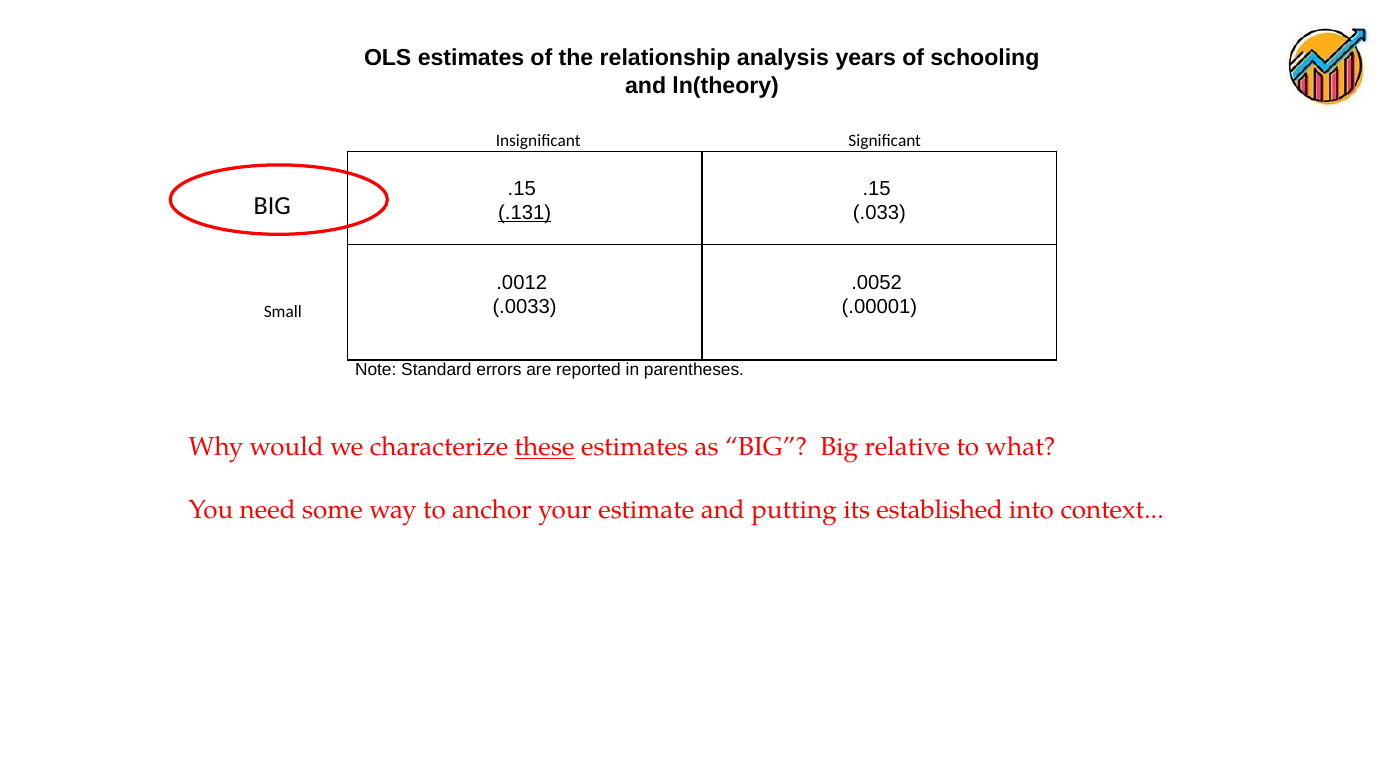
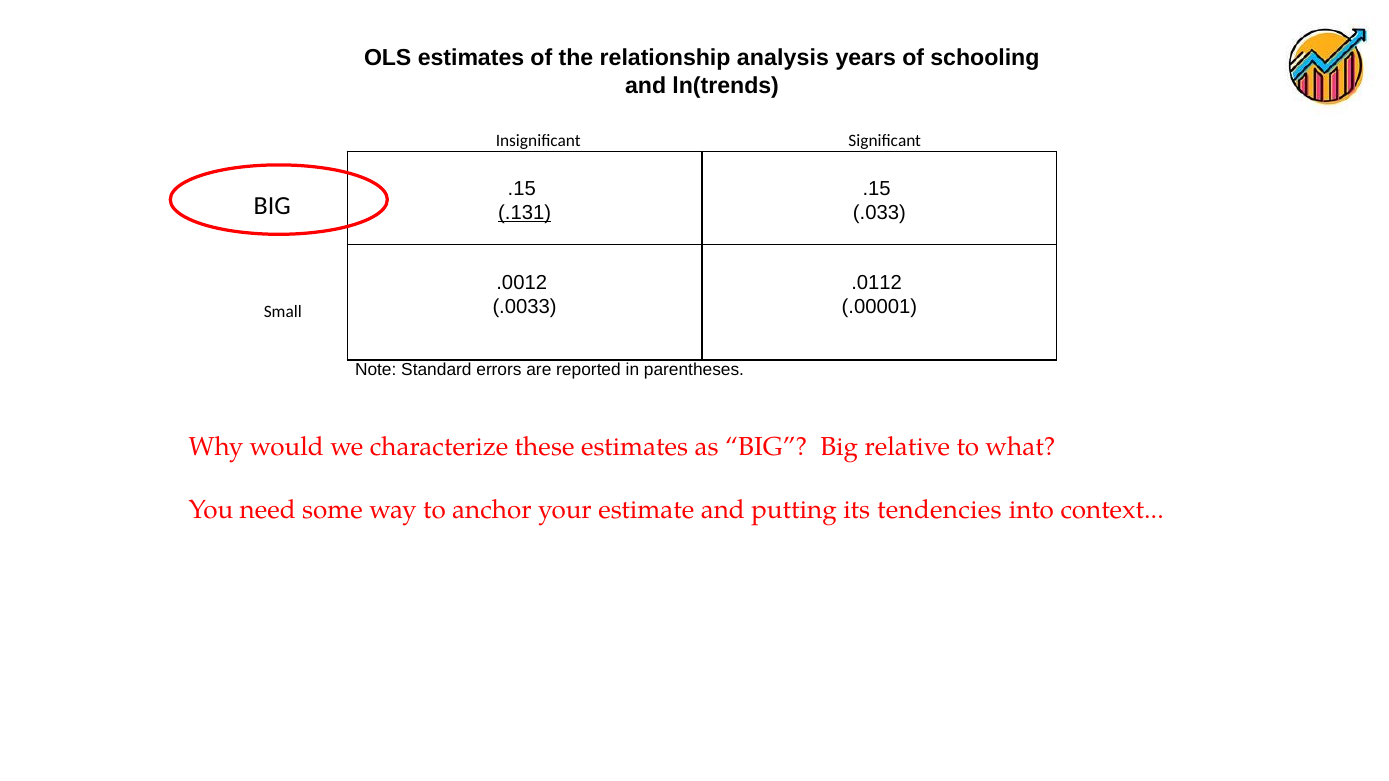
ln(theory: ln(theory -> ln(trends (726, 86)
.0052: .0052 -> .0112 (877, 283)
these underline: present -> none (545, 447)
established: established -> tendencies (939, 510)
